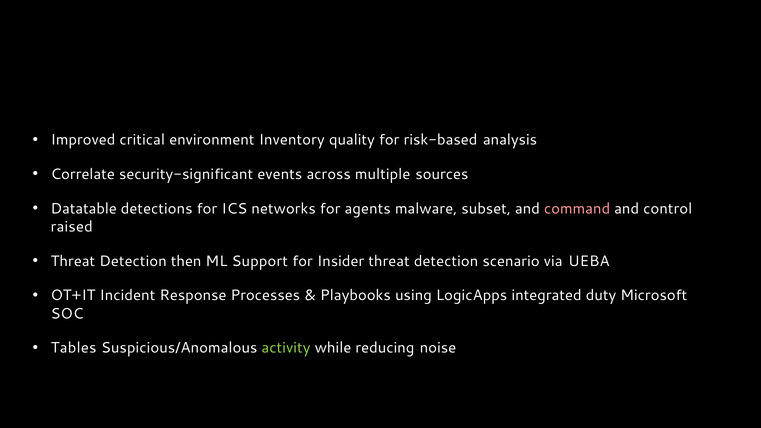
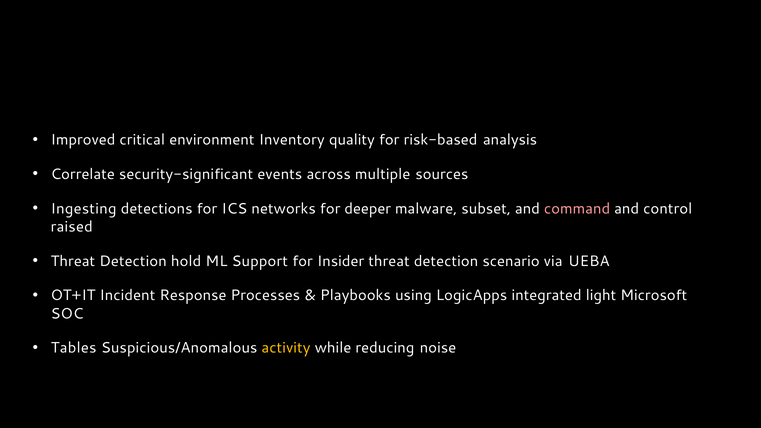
Datatable: Datatable -> Ingesting (84, 209)
agents: agents -> deeper (368, 209)
then: then -> hold (186, 261)
duty: duty -> light (601, 296)
activity colour: light green -> yellow (286, 348)
